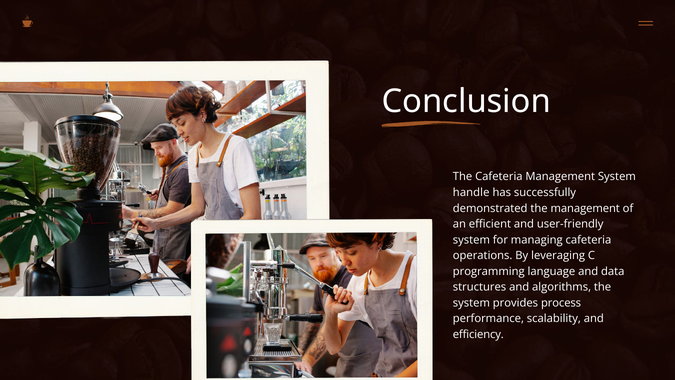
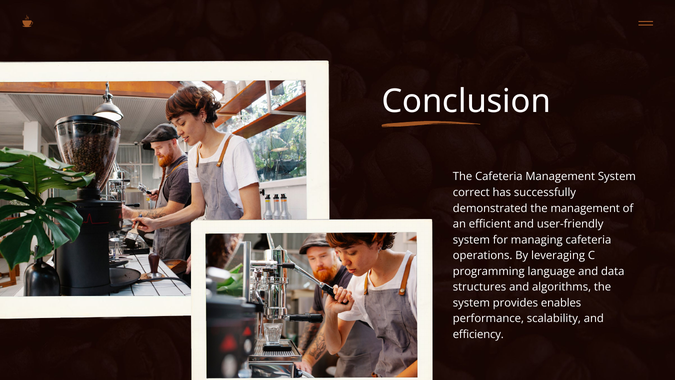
handle: handle -> correct (471, 192)
process: process -> enables (561, 303)
